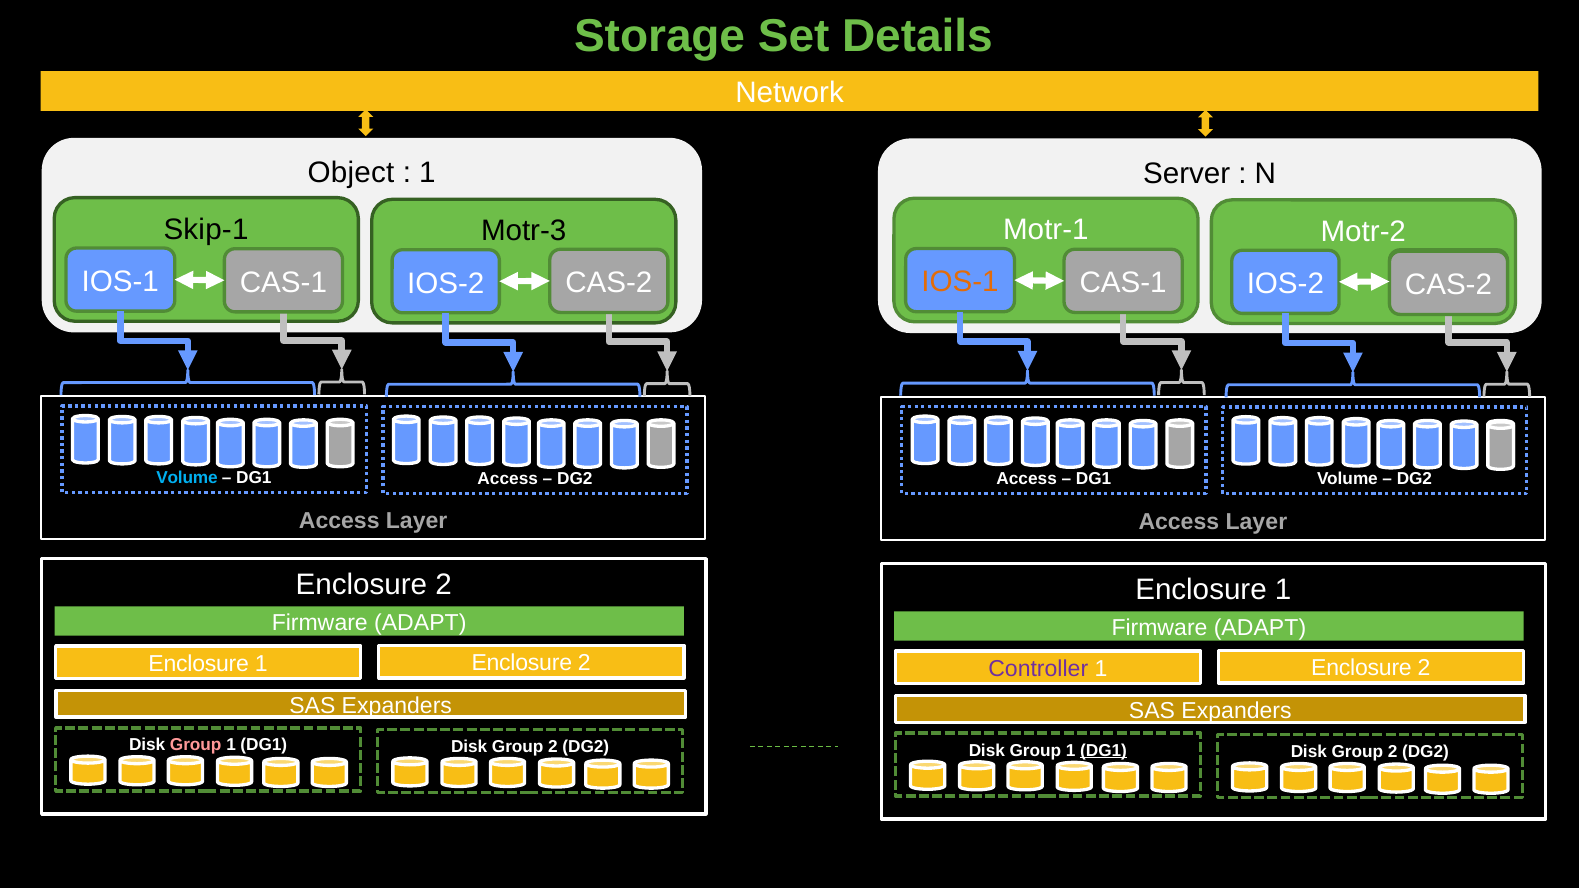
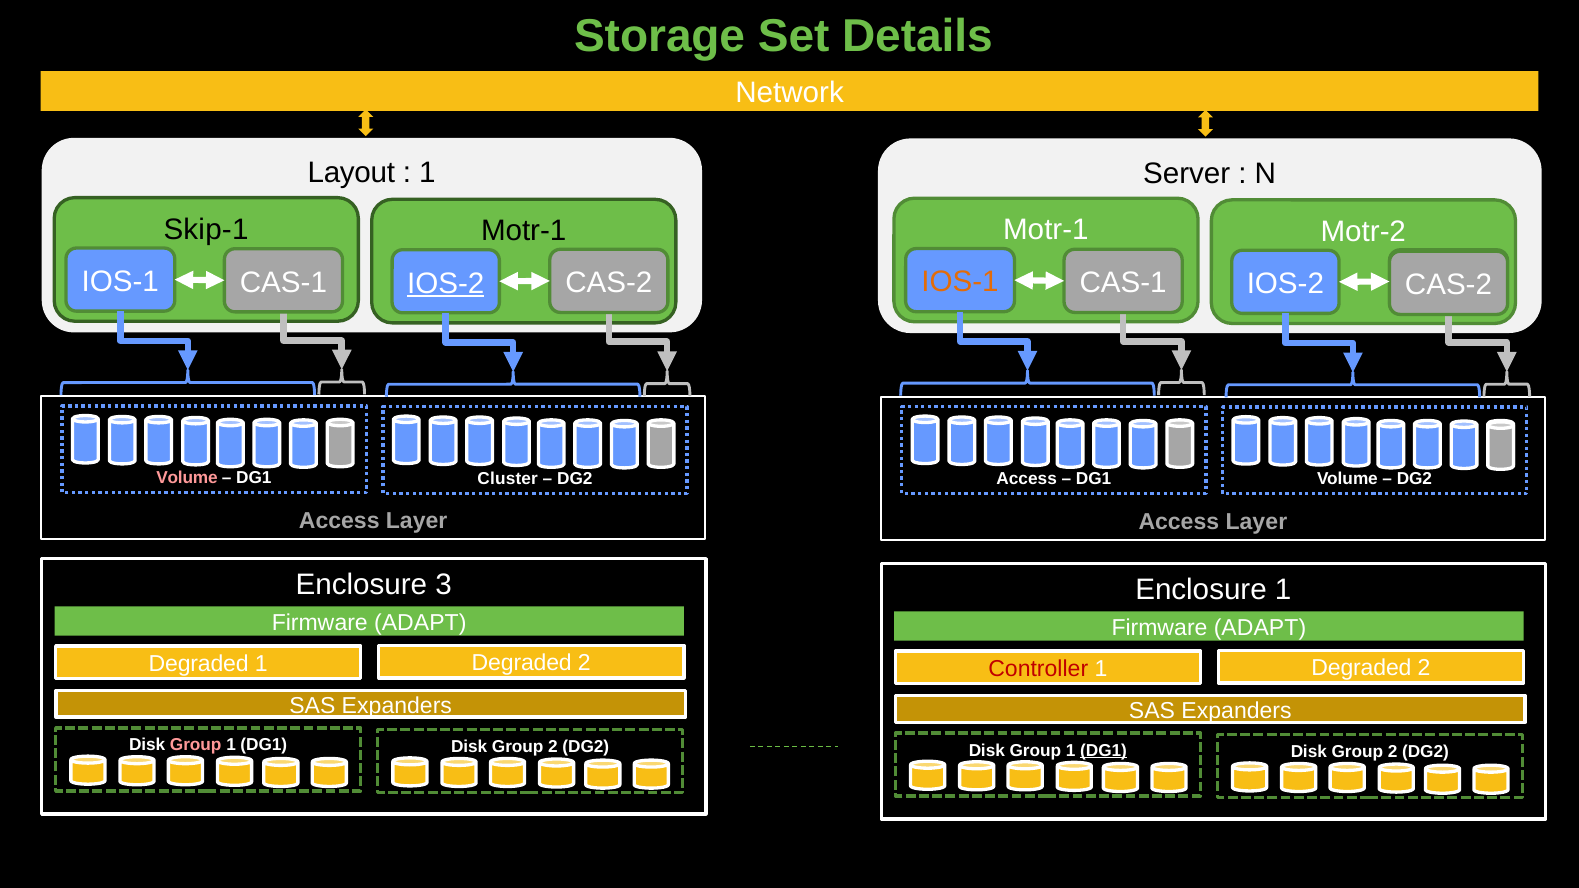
Object: Object -> Layout (351, 173)
Motr-3: Motr-3 -> Motr-1 (524, 231)
IOS-2 underline: none -> present (446, 283)
Volume colour: light blue -> pink (187, 478)
Access: Access -> Cluster (508, 478)
2: 2 -> 3 (443, 584)
Enclosure: Enclosure -> Degraded (199, 664)
Enclosure: Enclosure -> Degraded (522, 663)
Controller colour: purple -> red (1038, 669)
Enclosure: Enclosure -> Degraded (1361, 668)
